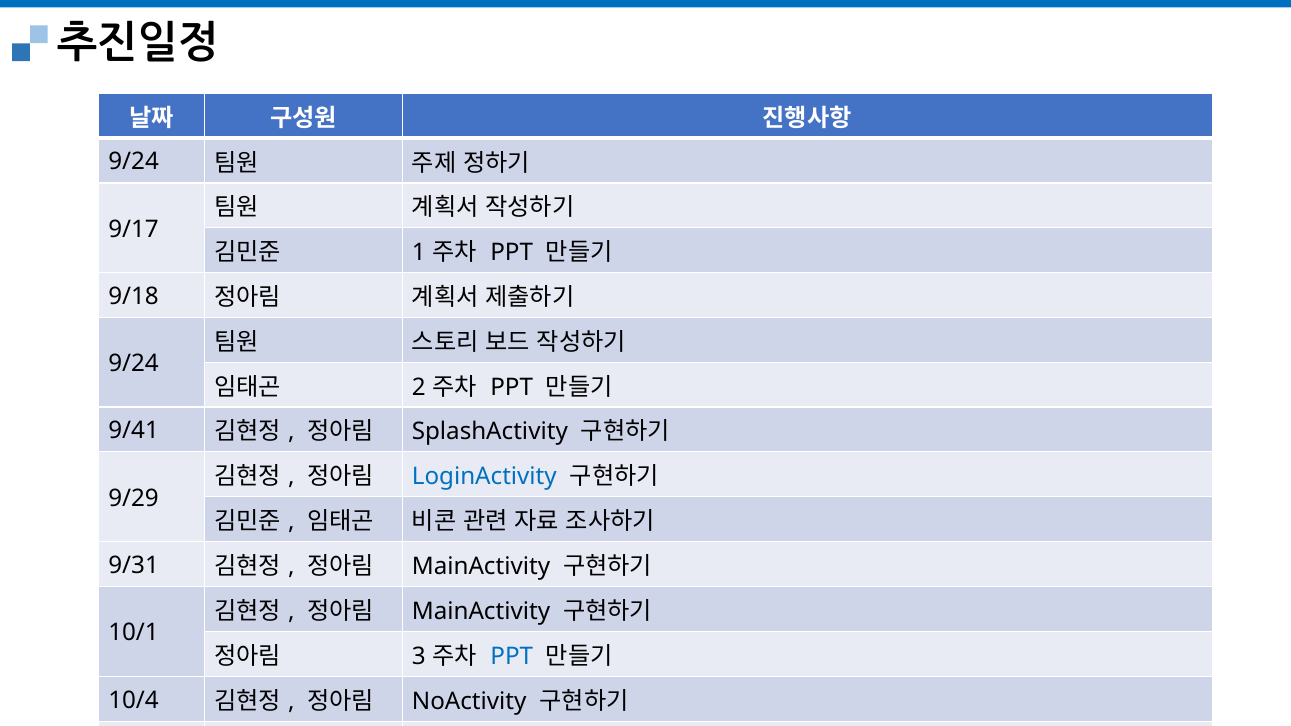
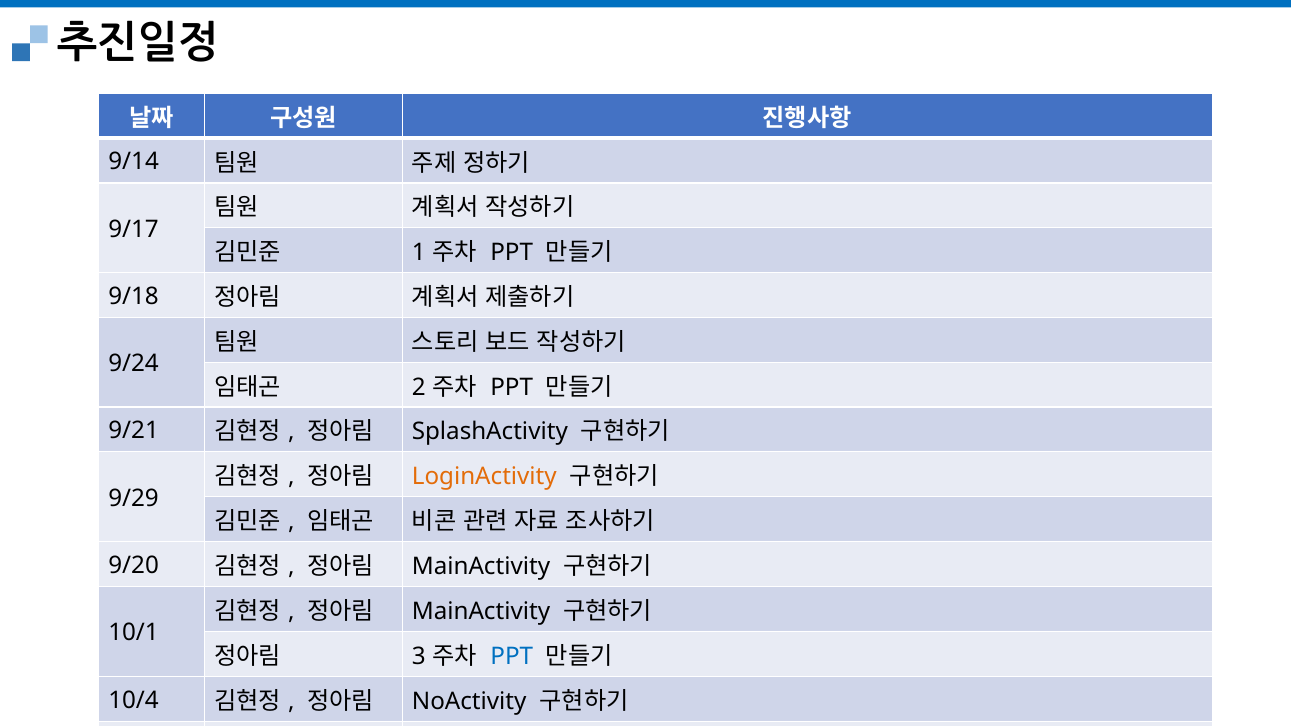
9/24: 9/24 -> 9/14 (134, 162)
9/41: 9/41 -> 9/21 (134, 431)
LoginActivity colour: blue -> orange (484, 477)
9/31: 9/31 -> 9/20 (134, 566)
